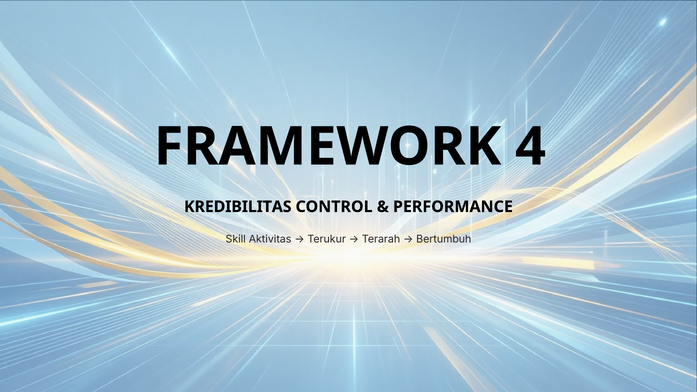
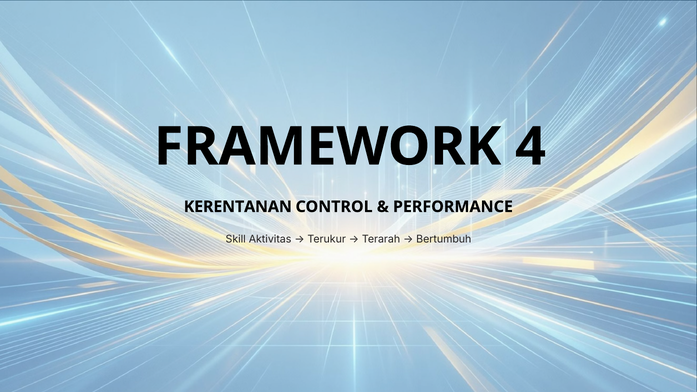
KREDIBILITAS: KREDIBILITAS -> KERENTANAN (238, 207)
